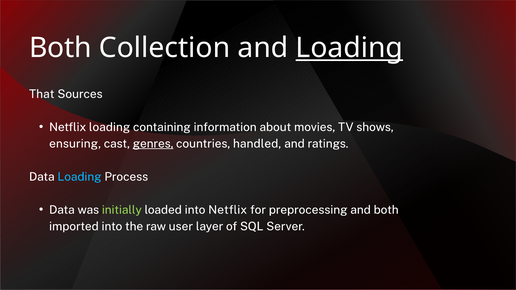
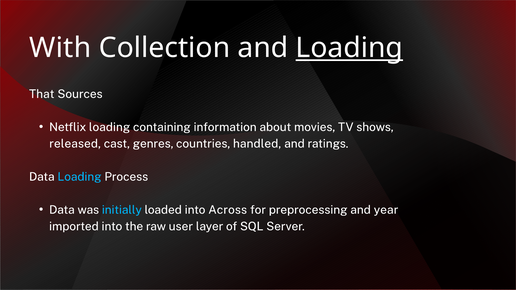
Both: Both -> With (60, 48)
ensuring: ensuring -> released (75, 144)
genres underline: present -> none (153, 144)
initially colour: light green -> light blue (122, 210)
into Netflix: Netflix -> Across (228, 210)
and both: both -> year (386, 210)
